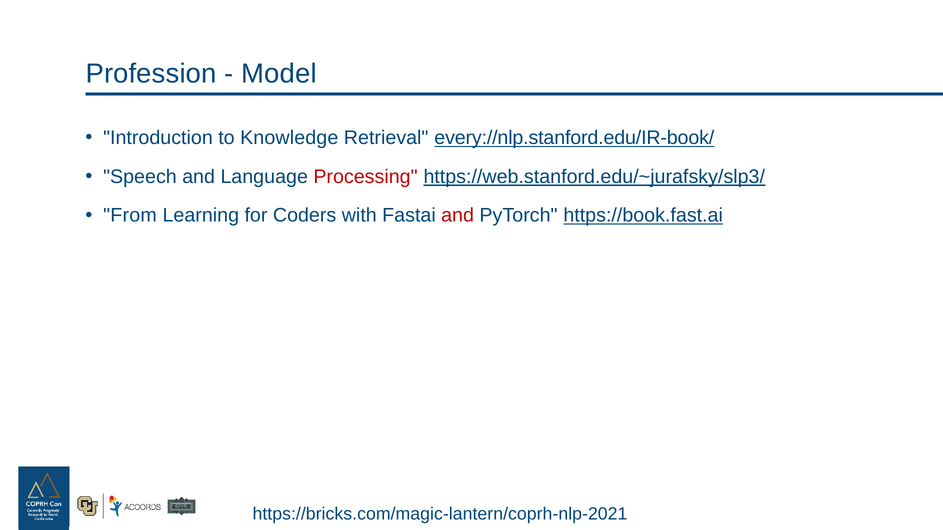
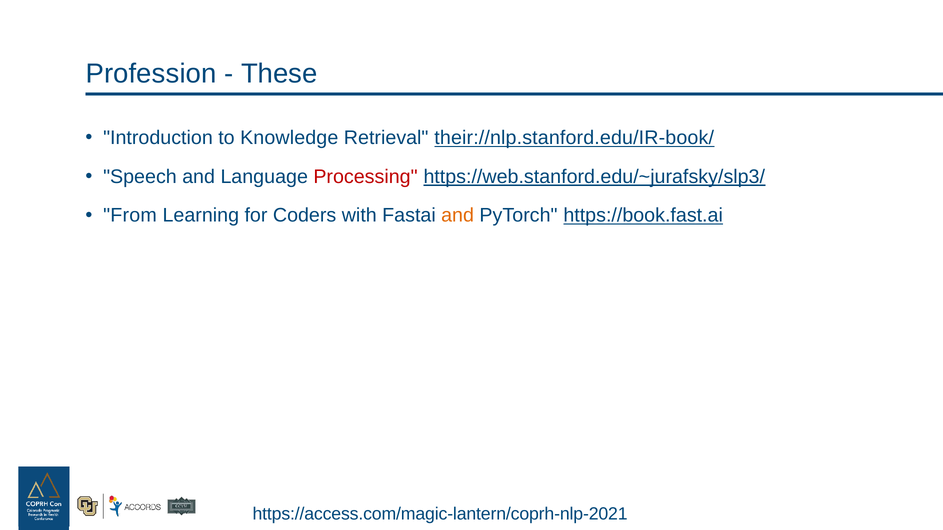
Model: Model -> These (279, 74)
every://nlp.stanford.edu/IR-book/: every://nlp.stanford.edu/IR-book/ -> their://nlp.stanford.edu/IR-book/ (574, 138)
and colour: red -> orange (458, 216)
https://bricks.com/magic-lantern/coprh-nlp-2021: https://bricks.com/magic-lantern/coprh-nlp-2021 -> https://access.com/magic-lantern/coprh-nlp-2021 (440, 514)
